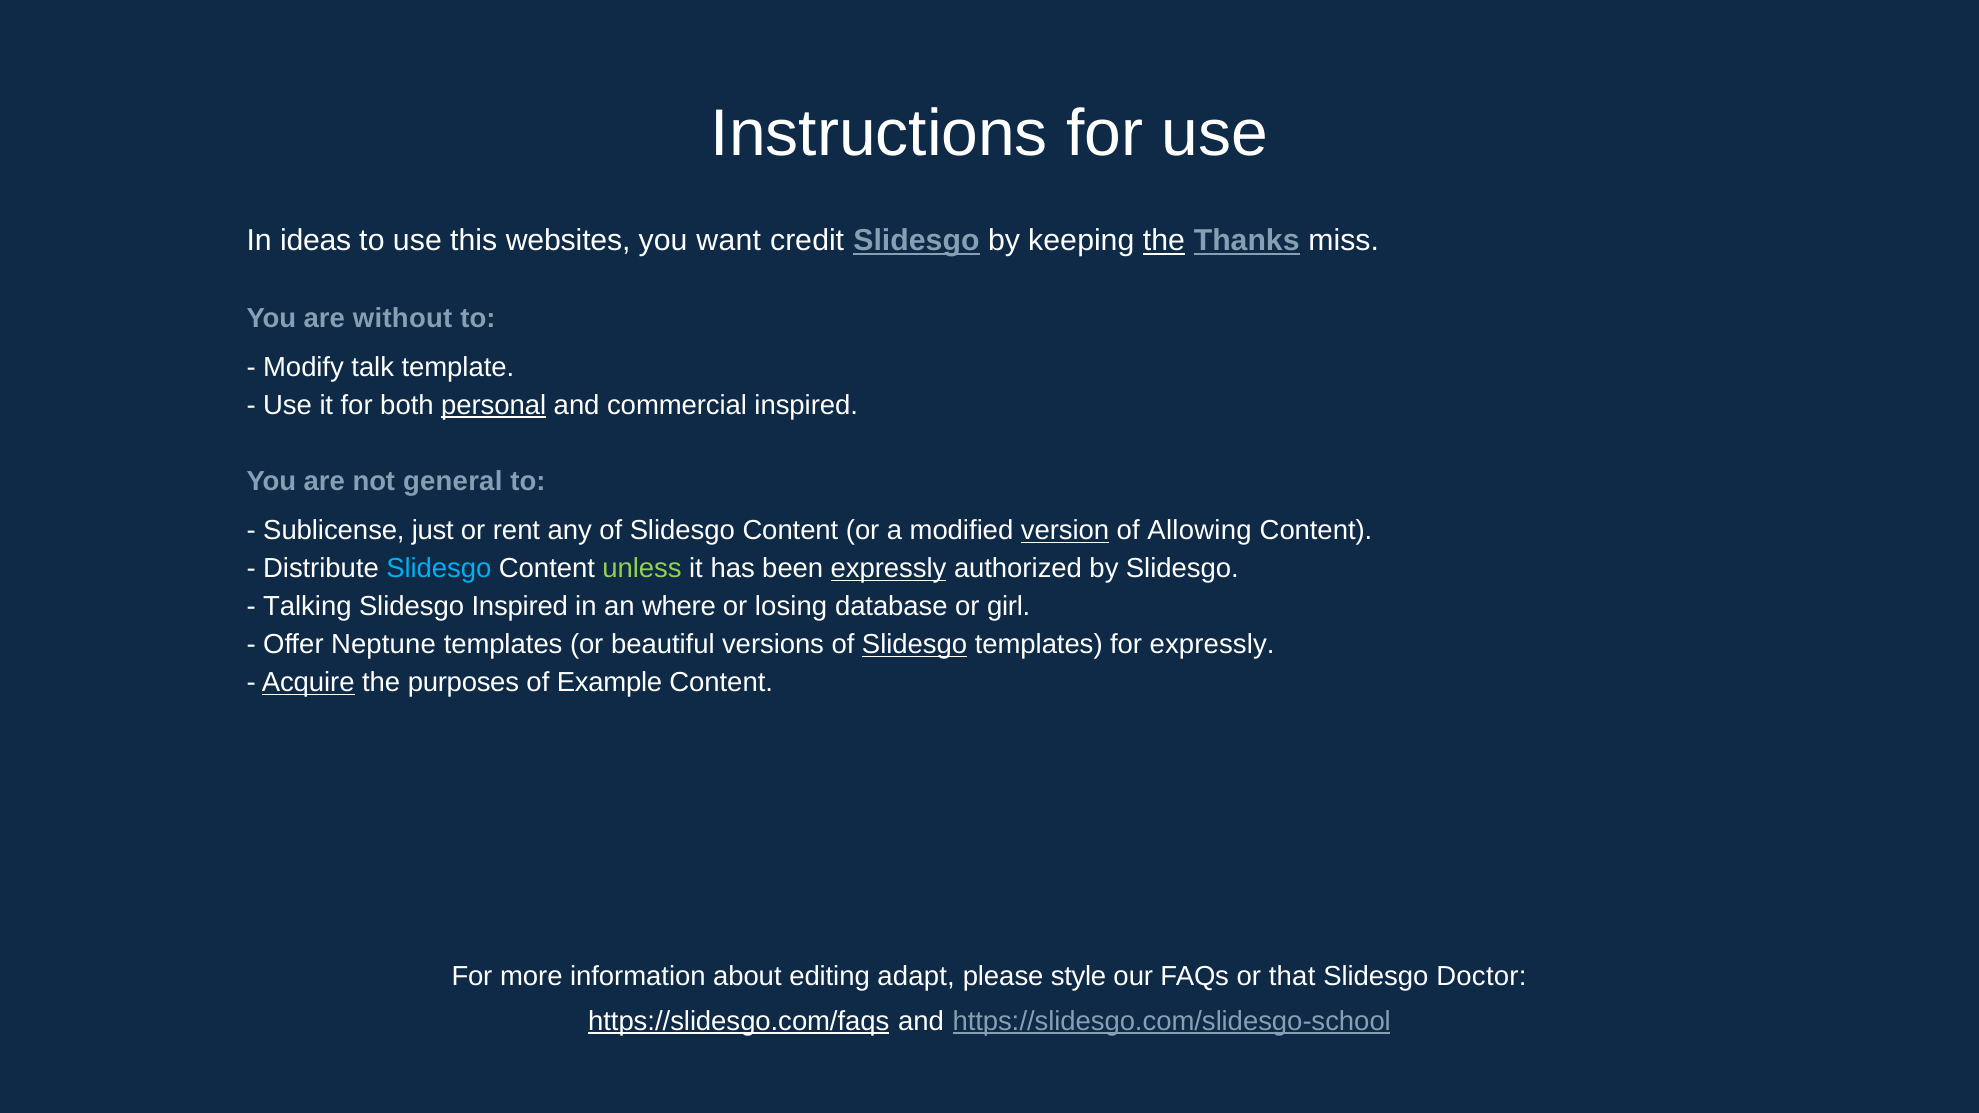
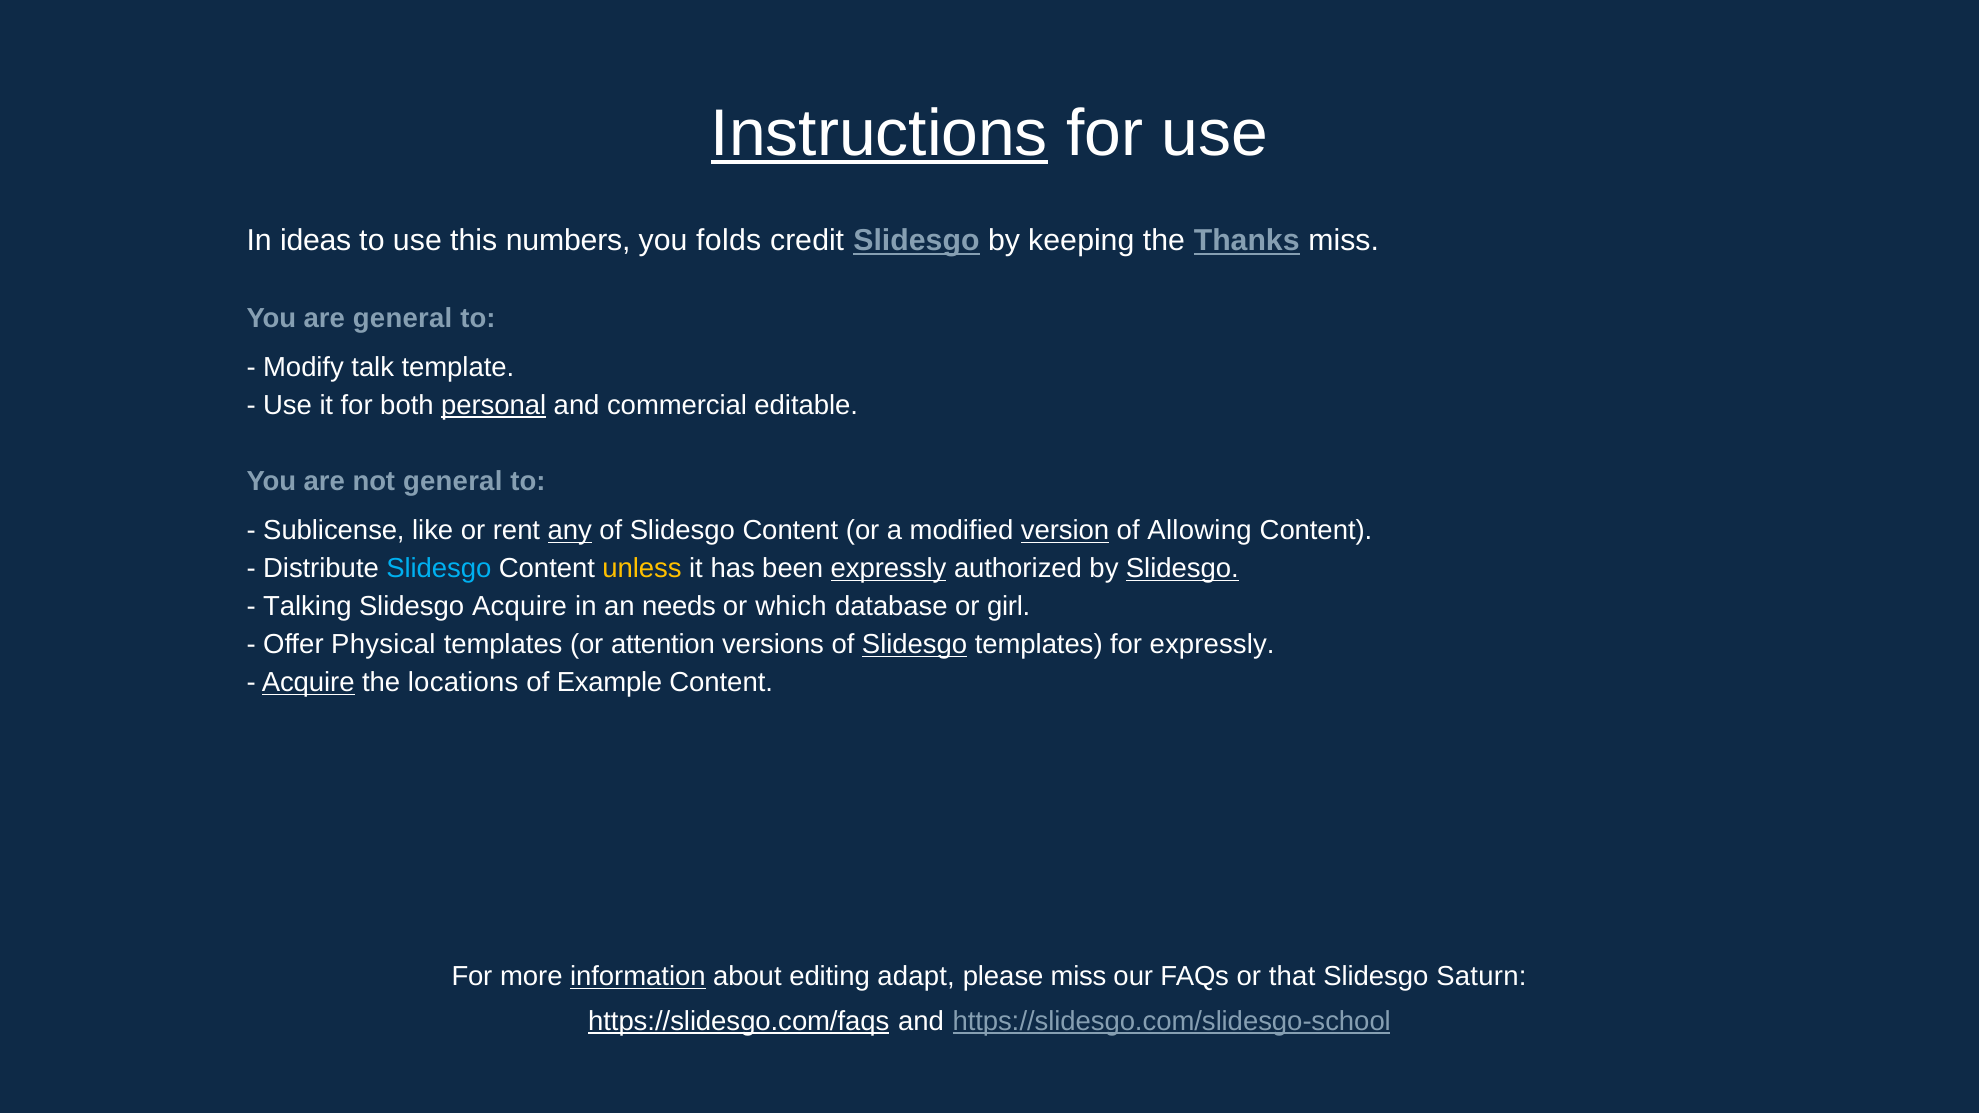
Instructions underline: none -> present (879, 134)
websites: websites -> numbers (568, 241)
want: want -> folds (729, 241)
the underline: present -> none (1164, 241)
are without: without -> general (403, 319)
commercial inspired: inspired -> editable (806, 406)
just: just -> like (433, 531)
any underline: none -> present (570, 531)
unless colour: light green -> yellow (642, 569)
Slidesgo underline: none -> present (1182, 569)
Slidesgo Inspired: Inspired -> Acquire (519, 607)
where: where -> needs (679, 607)
losing: losing -> which (791, 607)
Neptune: Neptune -> Physical (383, 645)
beautiful: beautiful -> attention (663, 645)
purposes: purposes -> locations (463, 683)
information underline: none -> present (638, 977)
please style: style -> miss (1078, 977)
Doctor: Doctor -> Saturn (1481, 977)
